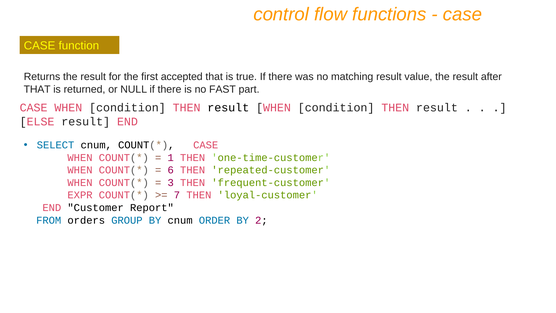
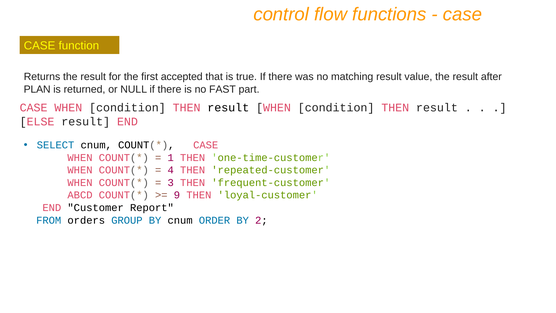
THAT: THAT -> PLAN (37, 89)
6: 6 -> 4 (171, 170)
EXPR: EXPR -> ABCD (80, 195)
7: 7 -> 9 (177, 195)
